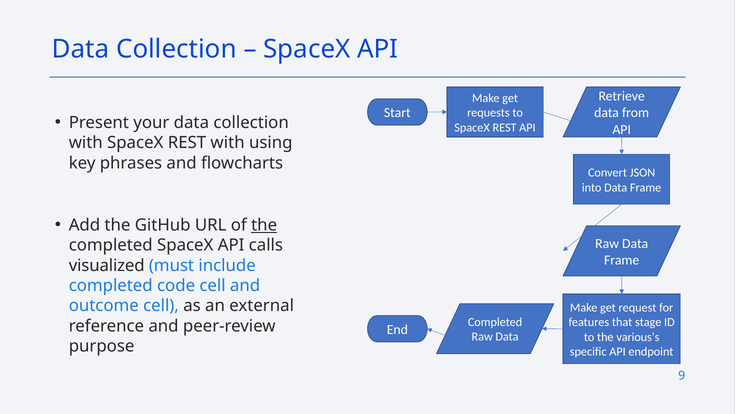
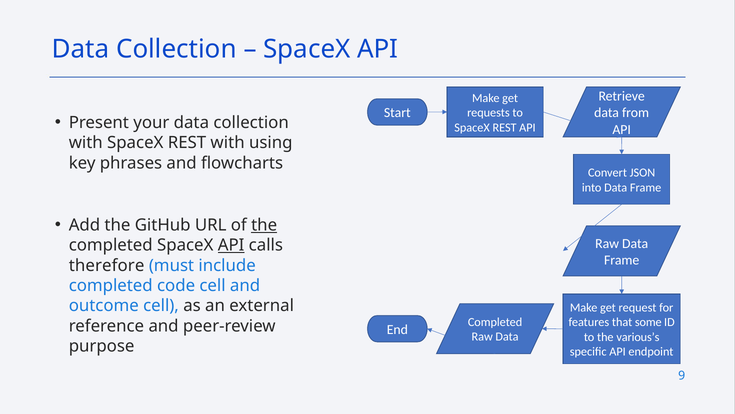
API underline: none -> present (231, 245)
visualized: visualized -> therefore (107, 265)
stage: stage -> some (648, 322)
